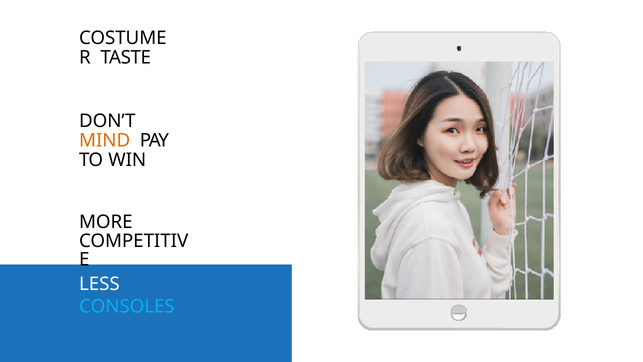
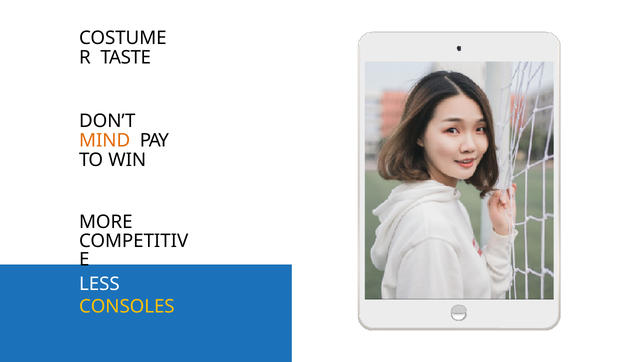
CONSOLES colour: light blue -> yellow (127, 306)
